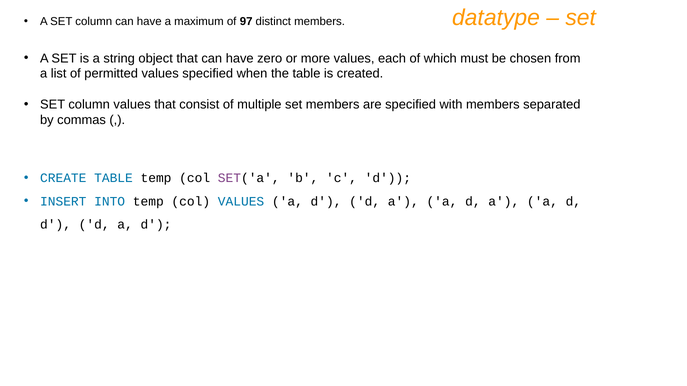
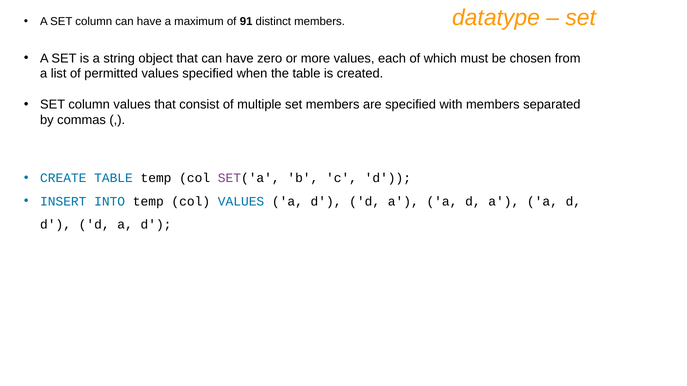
97: 97 -> 91 (246, 22)
